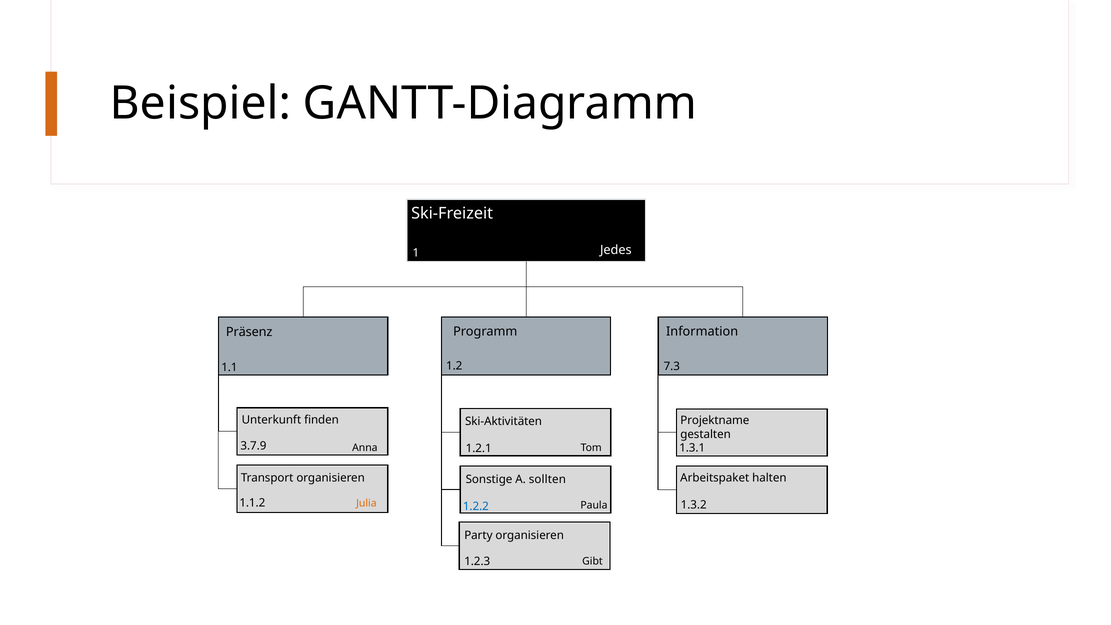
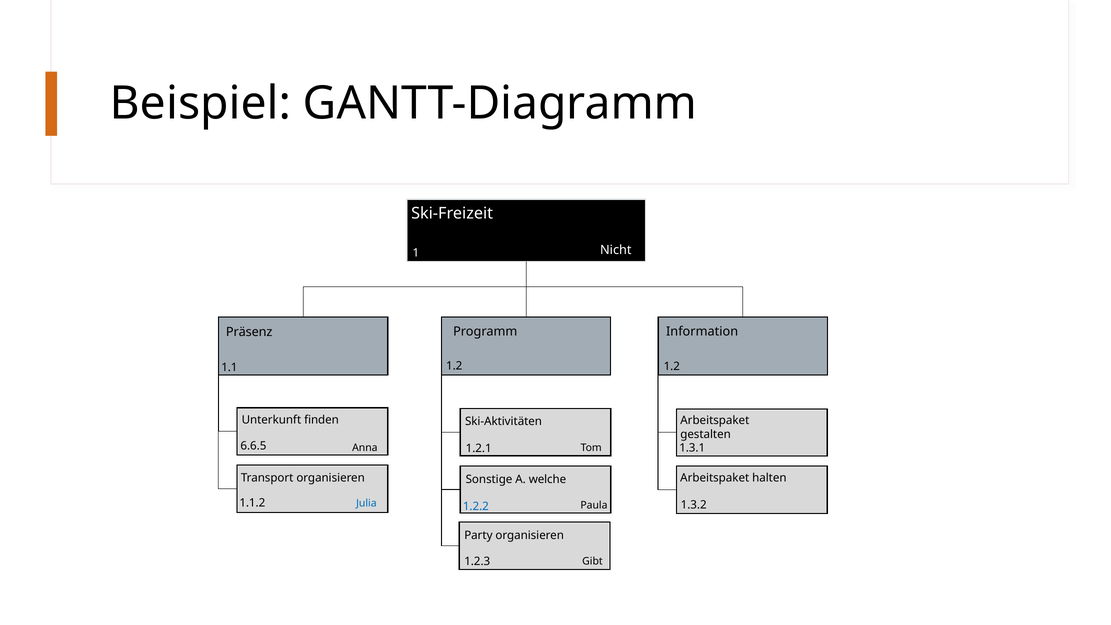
Jedes: Jedes -> Nicht (616, 250)
7.3: 7.3 -> 1.2 (672, 367)
Projektname: Projektname -> Arbeitspaket (715, 420)
3.7.9: 3.7.9 -> 6.6.5 (253, 446)
sollten: sollten -> welche (547, 479)
Julia colour: orange -> blue (366, 503)
